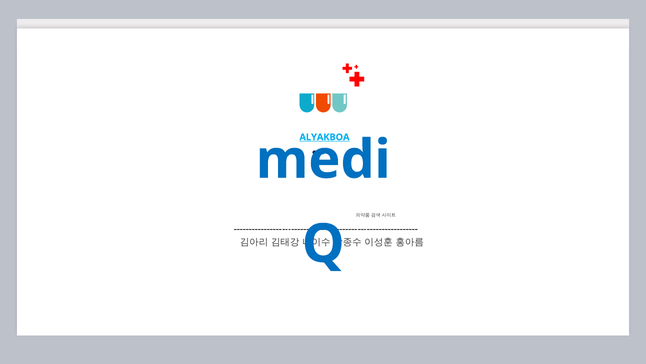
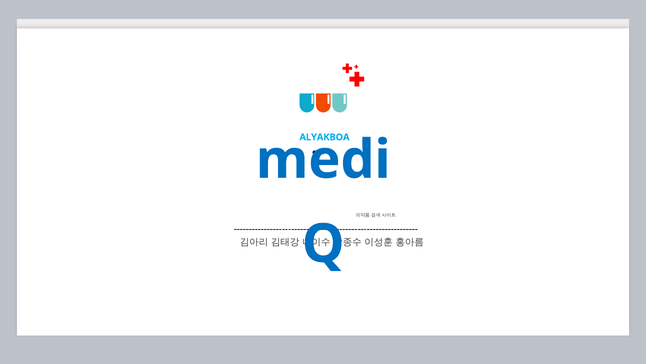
ALYAKBOA underline: present -> none (324, 137)
